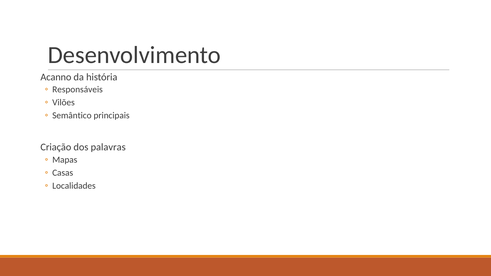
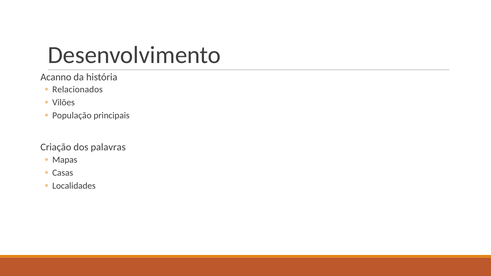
Responsáveis: Responsáveis -> Relacionados (77, 90)
Semântico: Semântico -> População (72, 116)
